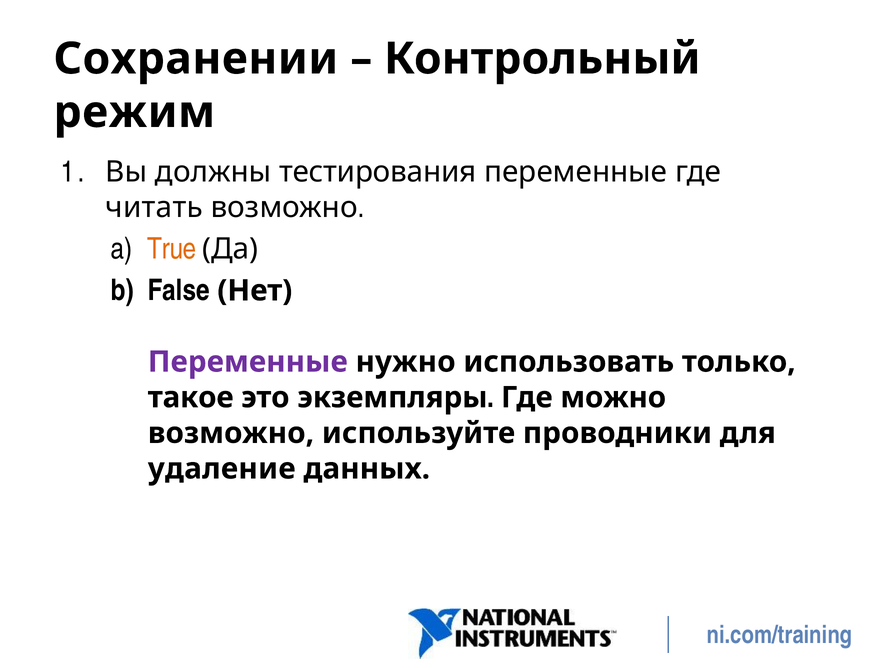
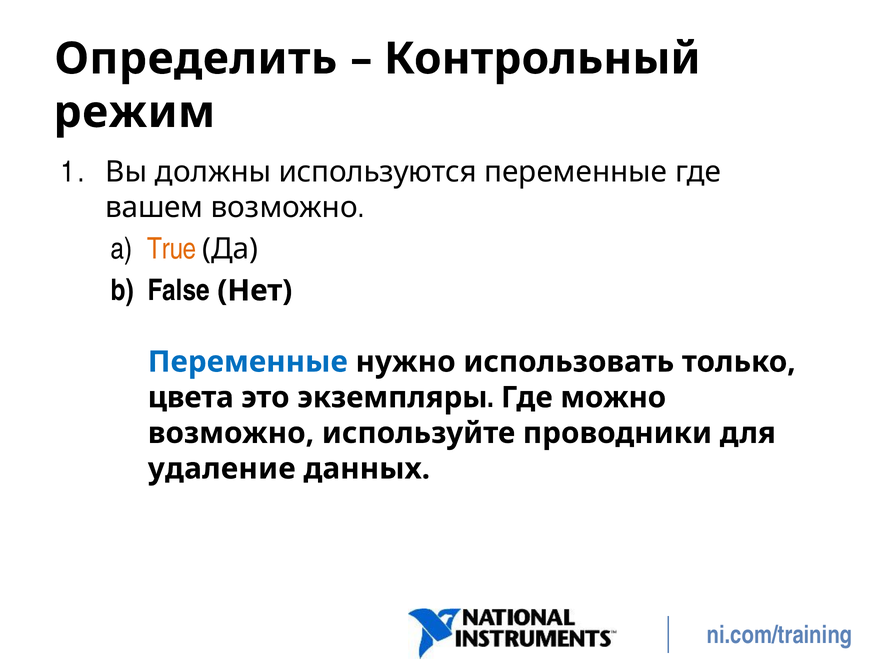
Сохранении: Сохранении -> Определить (196, 59)
тестирования: тестирования -> используются (378, 172)
читать: читать -> вашем (154, 208)
Переменные colour: purple -> blue (248, 362)
такое: такое -> цвета (191, 398)
